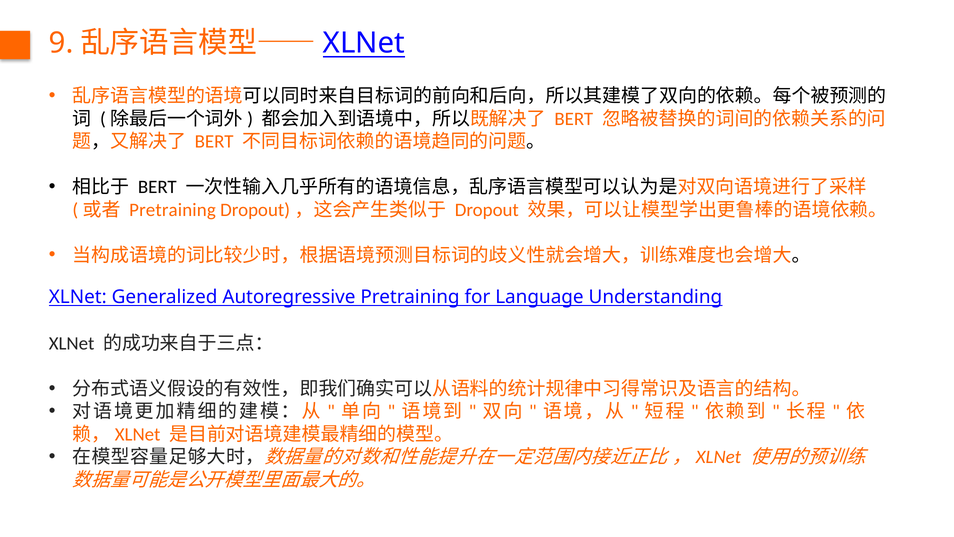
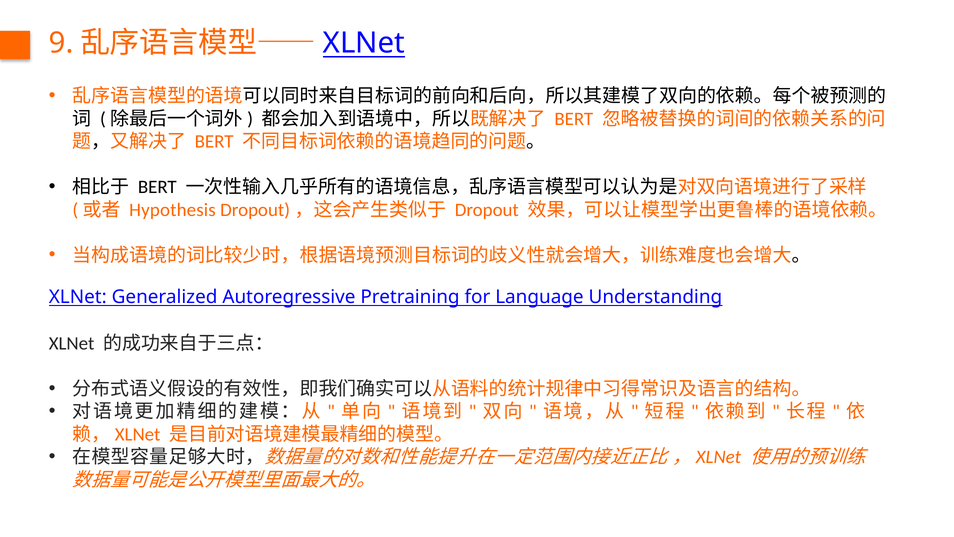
Pretraining: Pretraining -> Hypothesis (173, 210)
